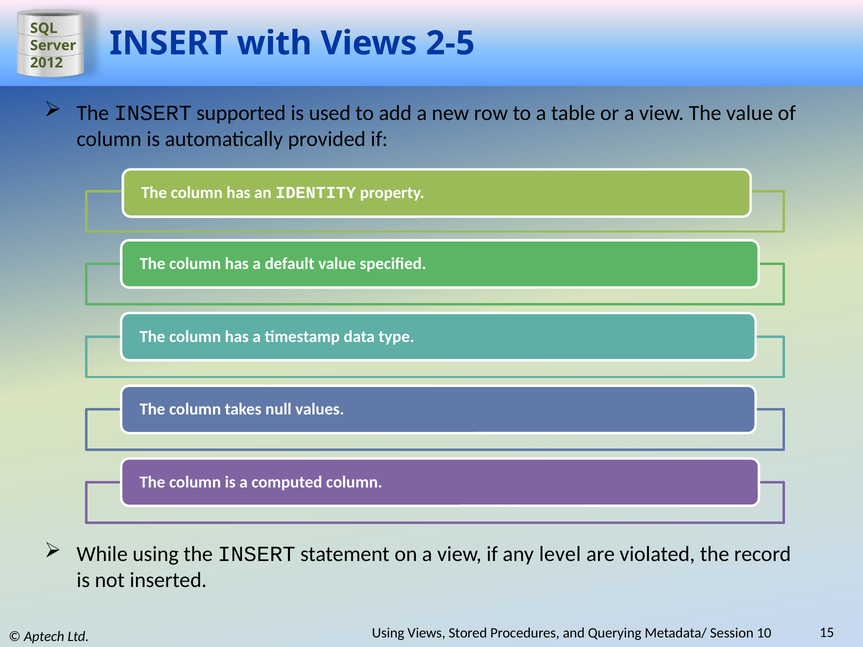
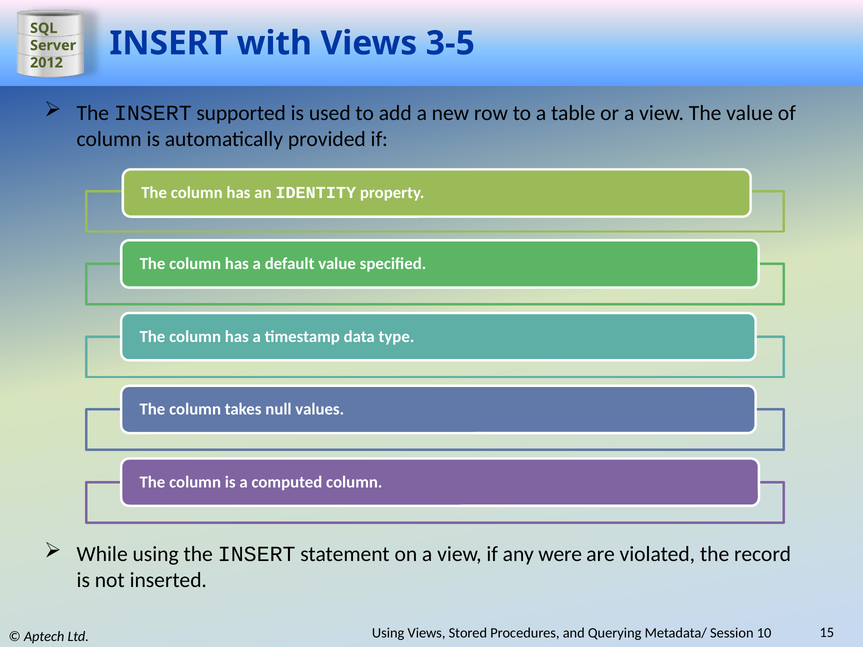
2-5: 2-5 -> 3-5 (450, 43)
level: level -> were (560, 555)
